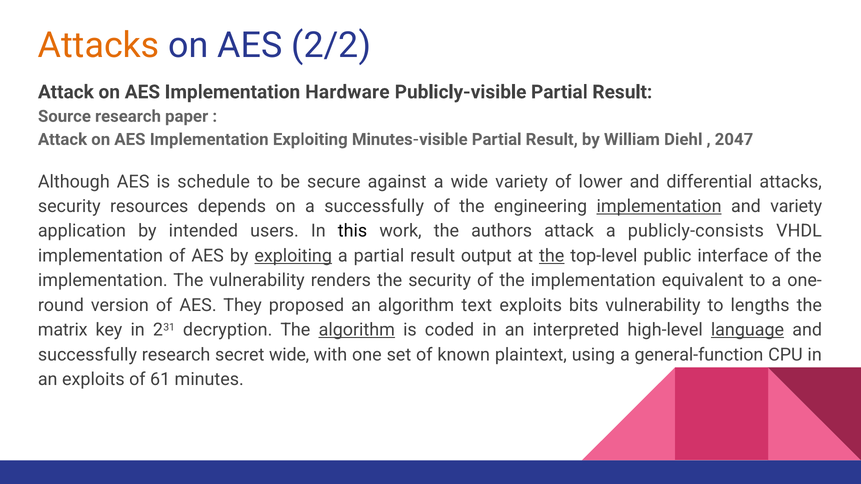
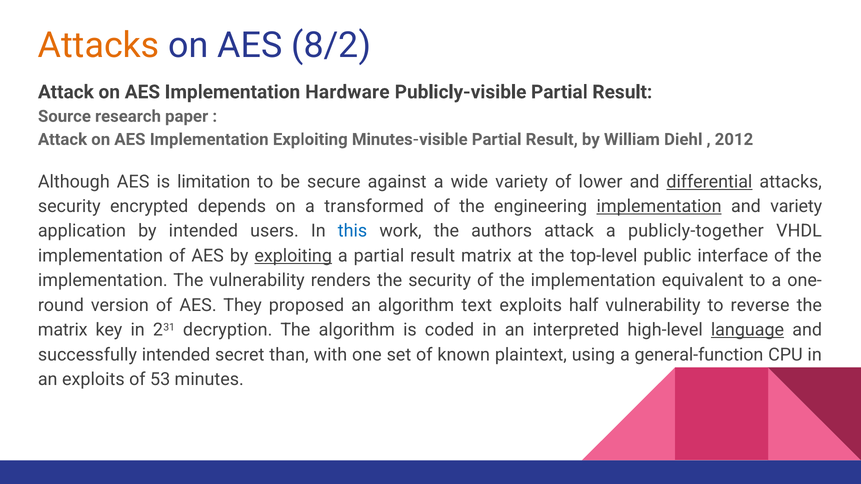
2/2: 2/2 -> 8/2 (331, 46)
2047: 2047 -> 2012 (734, 139)
schedule: schedule -> limitation (214, 182)
differential underline: none -> present (709, 182)
resources: resources -> encrypted (149, 206)
a successfully: successfully -> transformed (374, 206)
this colour: black -> blue (353, 231)
publicly-consists: publicly-consists -> publicly-together (696, 231)
result output: output -> matrix (486, 256)
the underline: present -> none (552, 256)
bits: bits -> half (584, 305)
lengths: lengths -> reverse (760, 305)
algorithm underline: present -> none (357, 330)
successfully research: research -> intended (176, 355)
secret wide: wide -> than (289, 355)
61: 61 -> 53 (160, 380)
